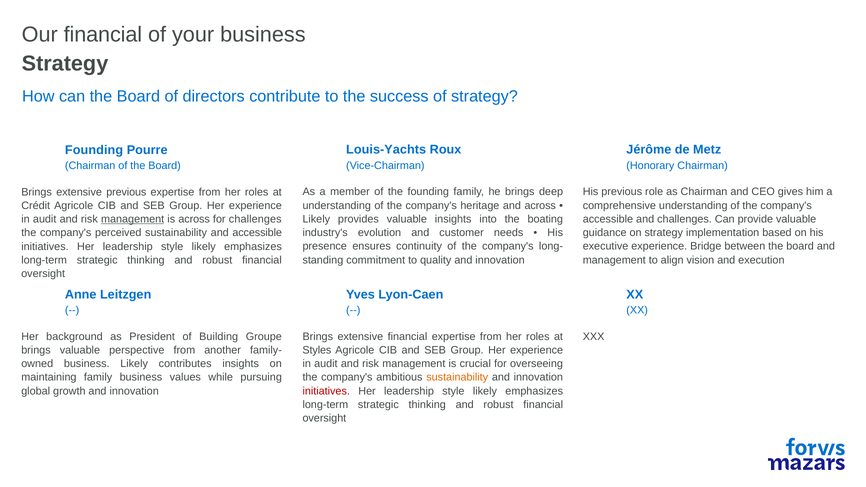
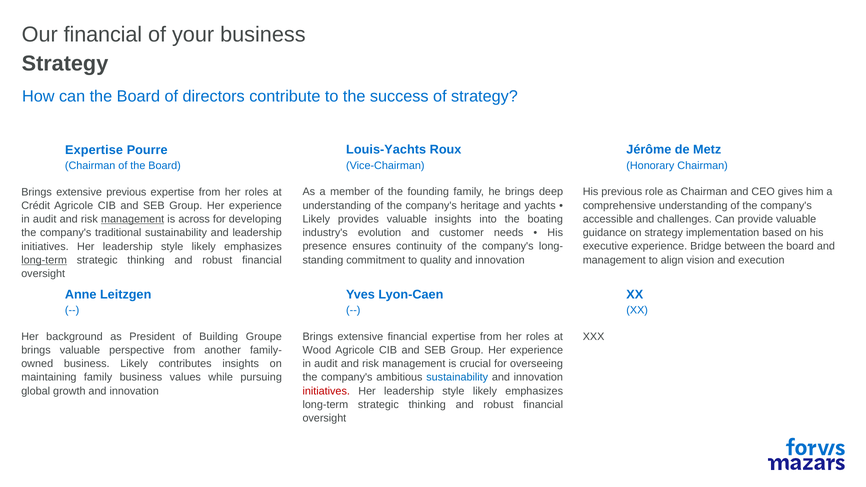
Founding: Founding -> Expertise (94, 150)
and across: across -> yachts (540, 206)
for challenges: challenges -> developing (255, 219)
perceived: perceived -> traditional (118, 233)
and accessible: accessible -> leadership (257, 233)
long-term underline: none -> present (44, 260)
Styles: Styles -> Wood (317, 350)
sustainability colour: orange -> blue (457, 378)
